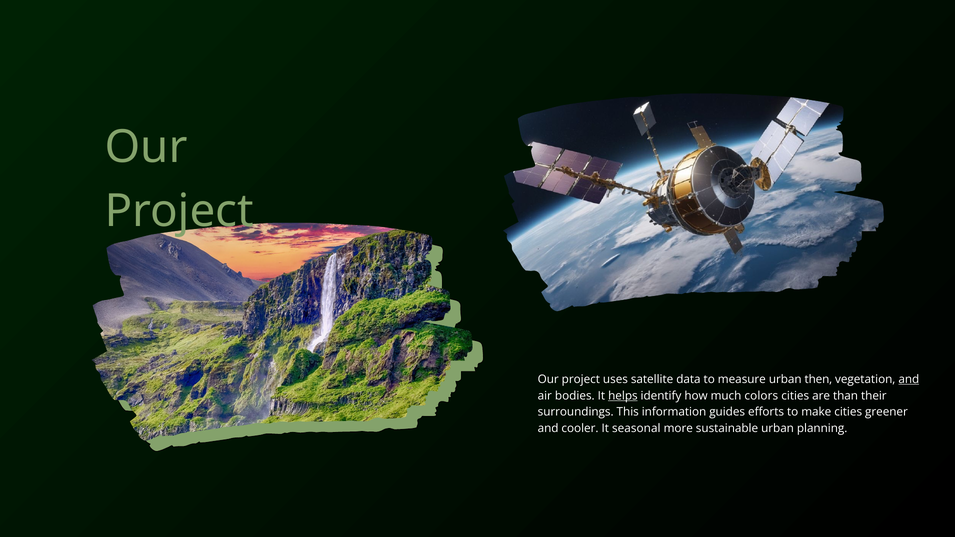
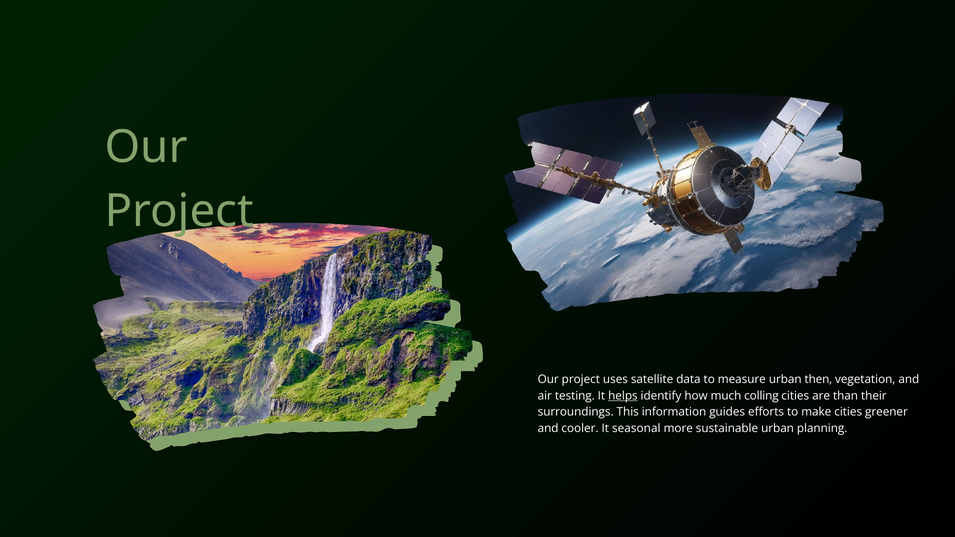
and underline: present -> none (909, 379)
bodies: bodies -> testing (575, 396)
colors: colors -> colling (761, 396)
